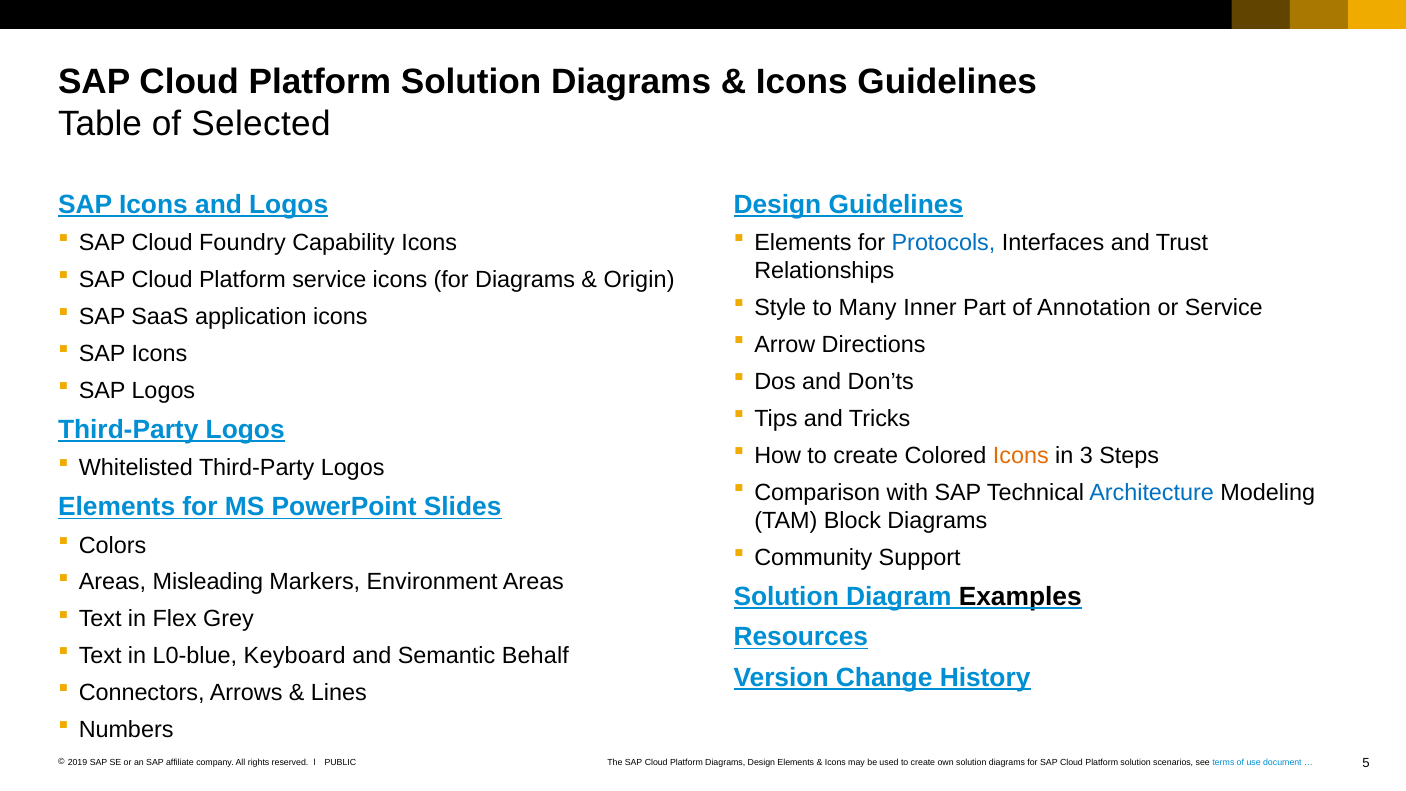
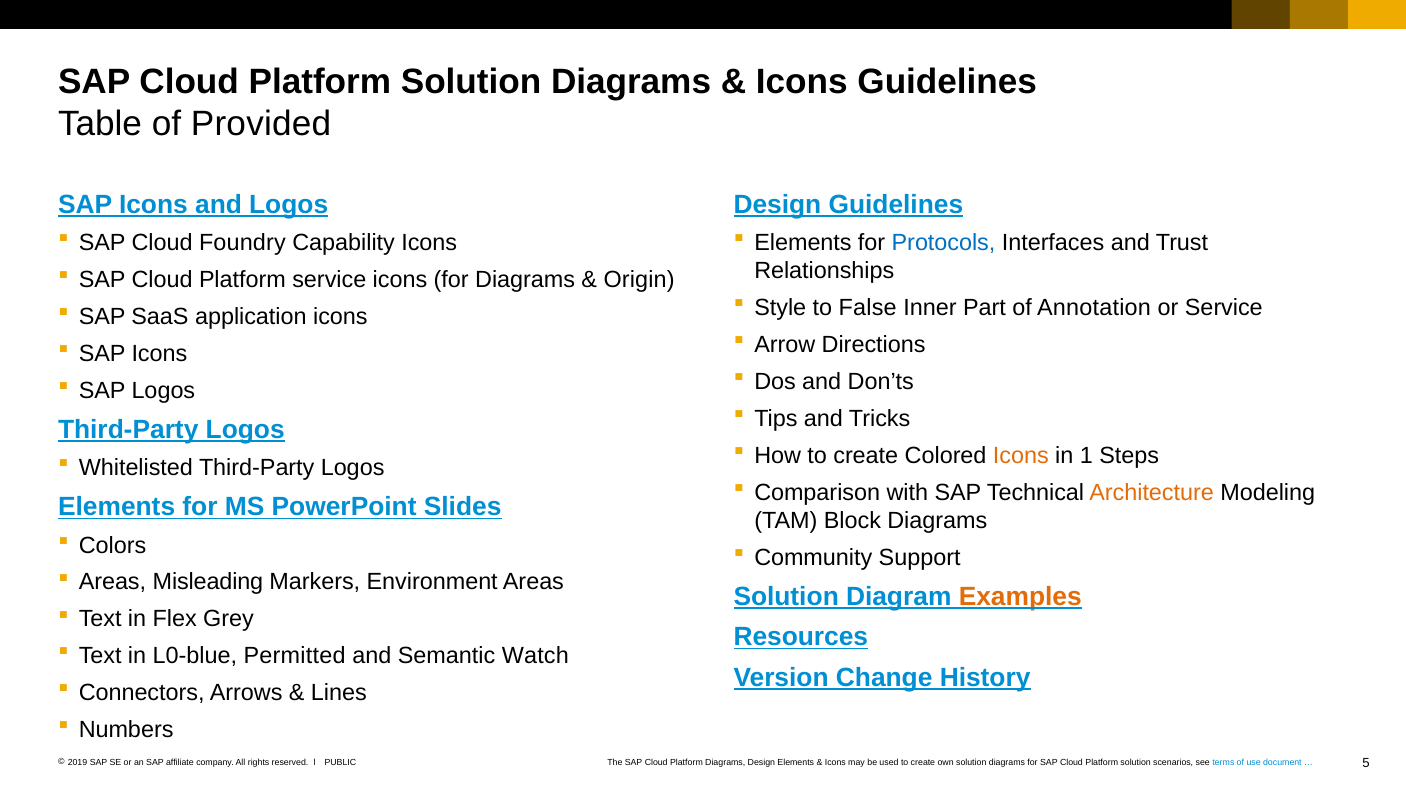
Selected: Selected -> Provided (261, 124)
Many: Many -> False (868, 308)
3: 3 -> 1 (1086, 455)
Architecture colour: blue -> orange (1152, 492)
Examples colour: black -> orange (1020, 596)
Keyboard: Keyboard -> Permitted (295, 656)
Behalf: Behalf -> Watch (535, 656)
